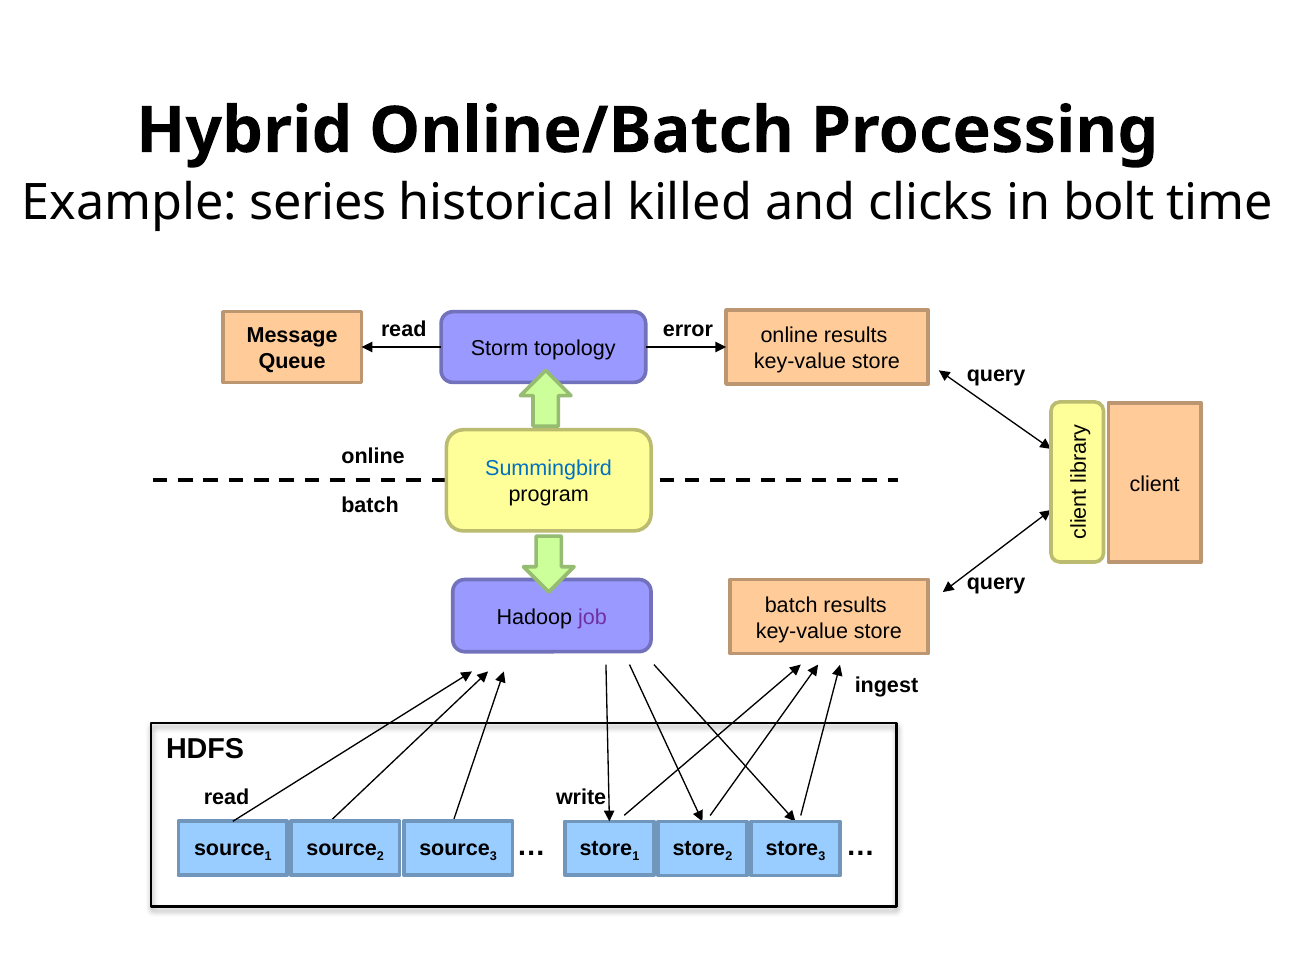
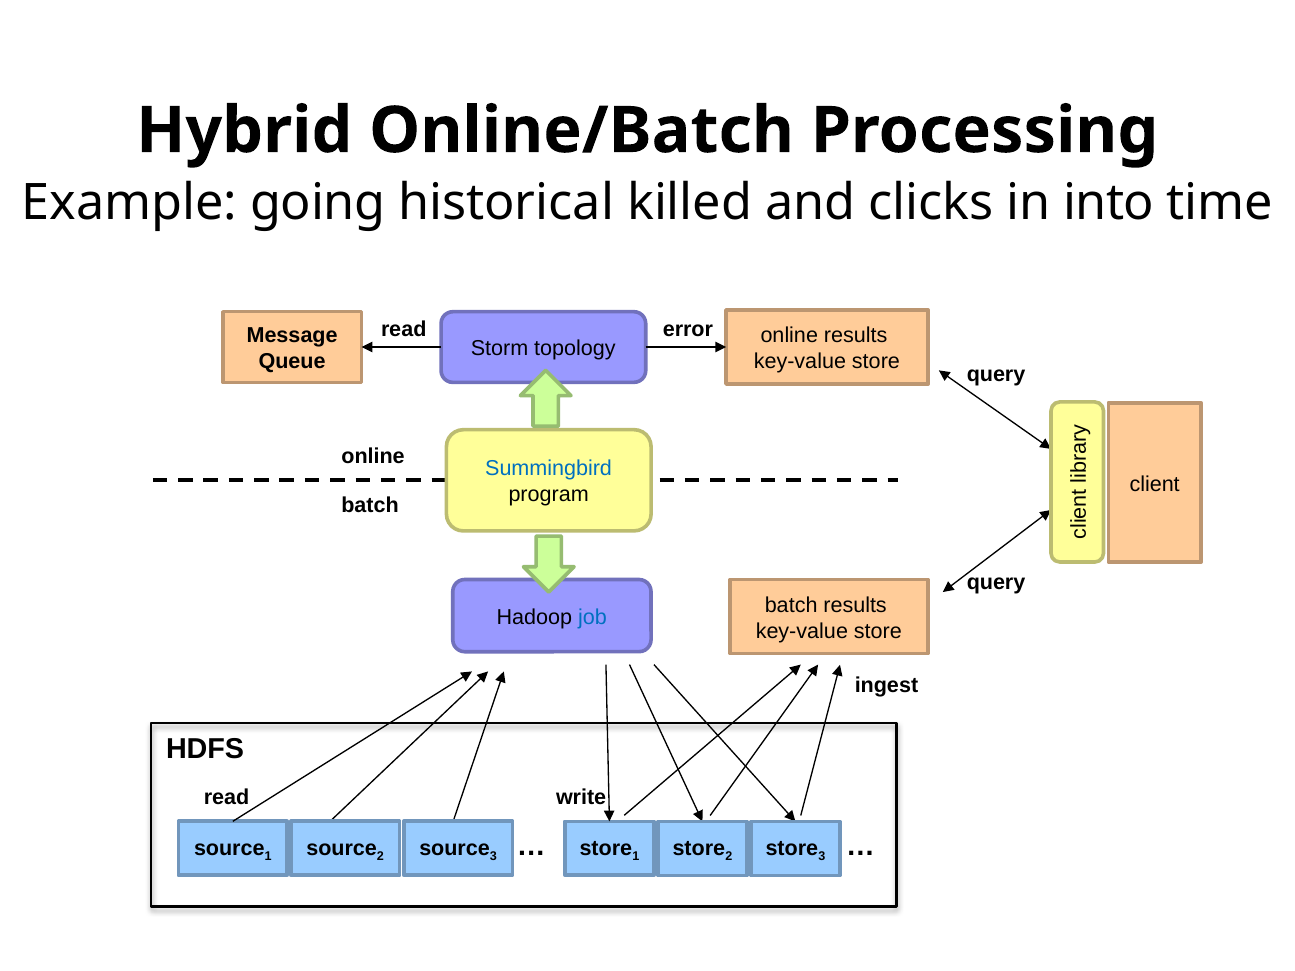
series: series -> going (318, 203)
bolt: bolt -> into (1109, 203)
job colour: purple -> blue (592, 617)
